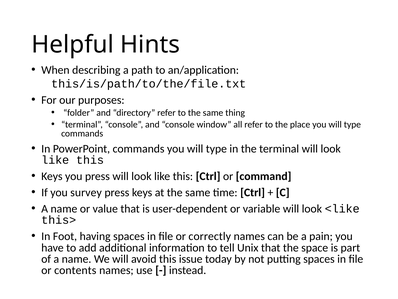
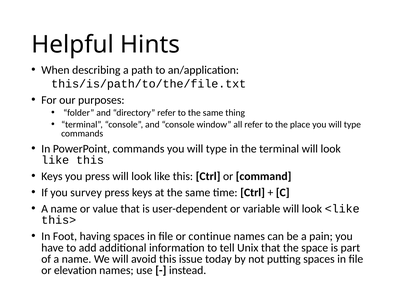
correctly: correctly -> continue (210, 236)
contents: contents -> elevation (75, 270)
